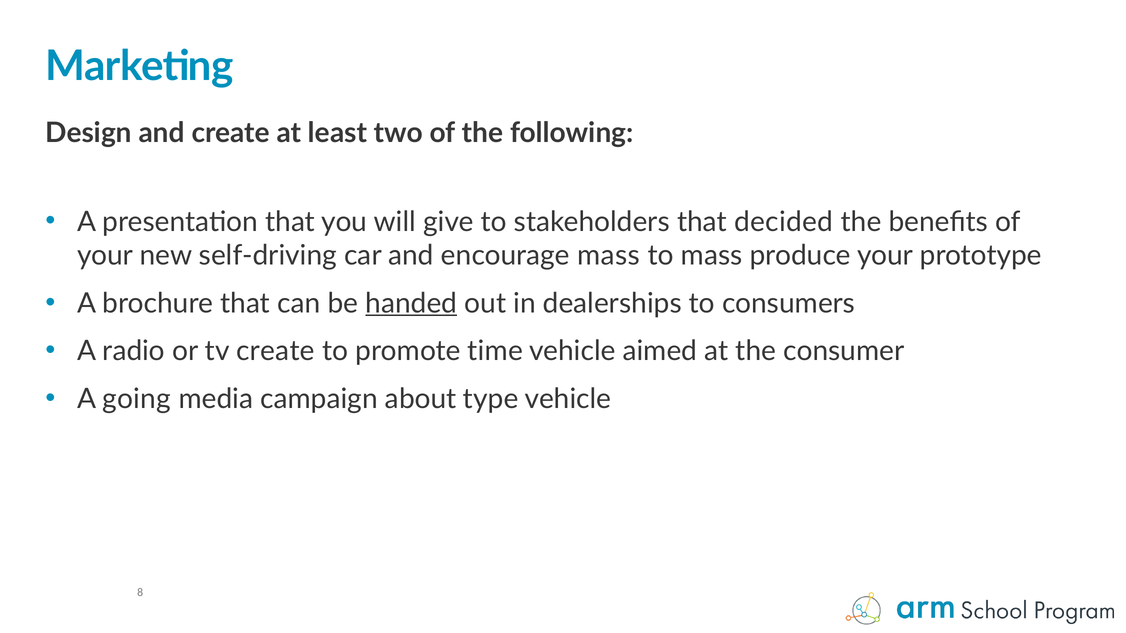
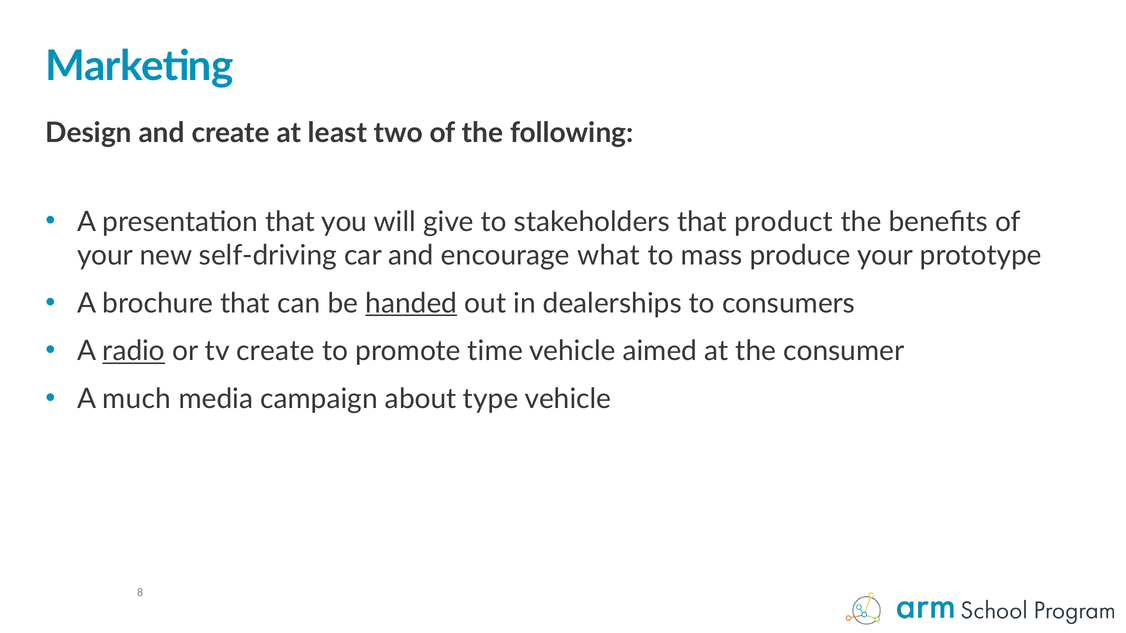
decided: decided -> product (784, 222)
encourage mass: mass -> what (609, 256)
radio underline: none -> present (134, 351)
going: going -> much (137, 399)
